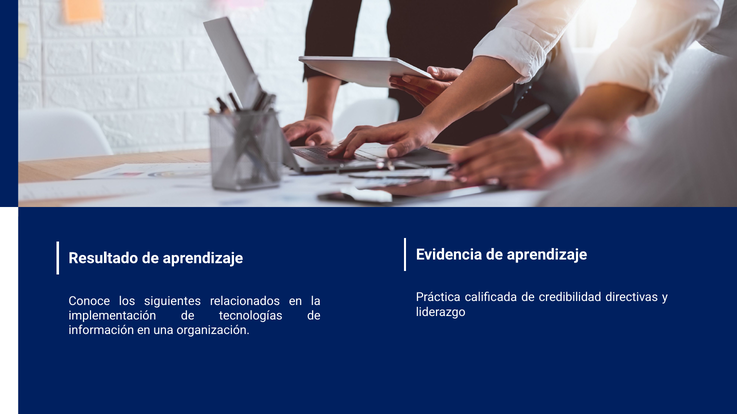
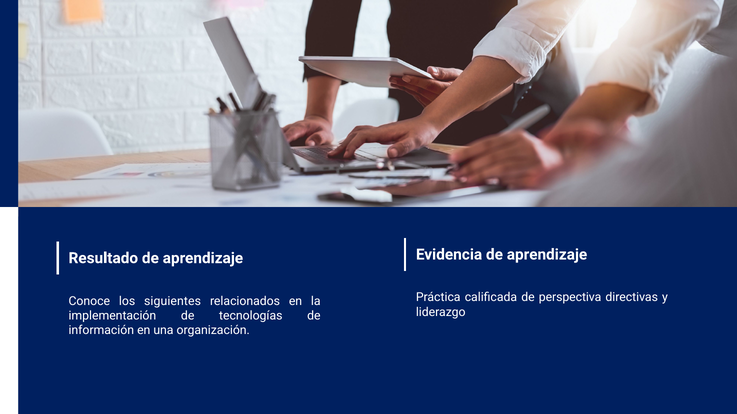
credibilidad: credibilidad -> perspectiva (570, 298)
